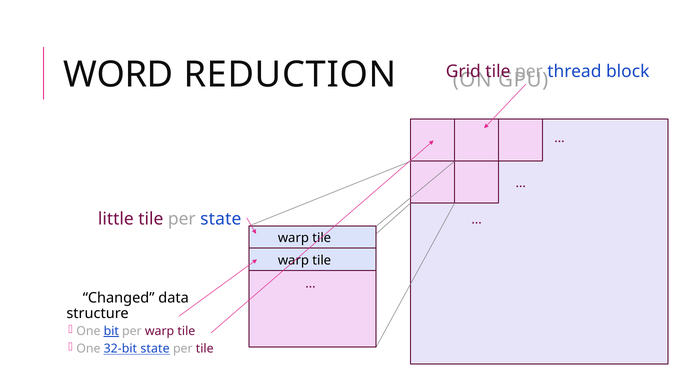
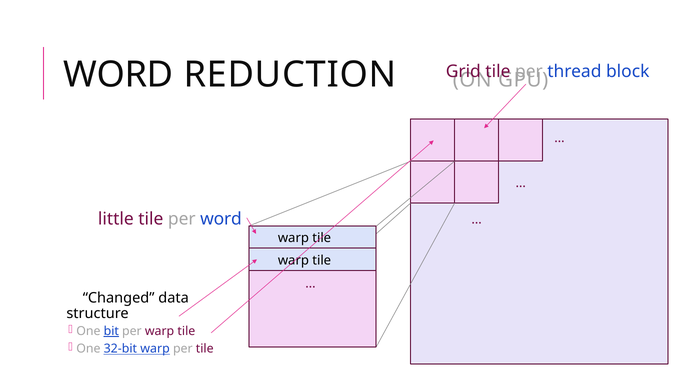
per state: state -> word (221, 219)
32-bit state: state -> warp (155, 349)
